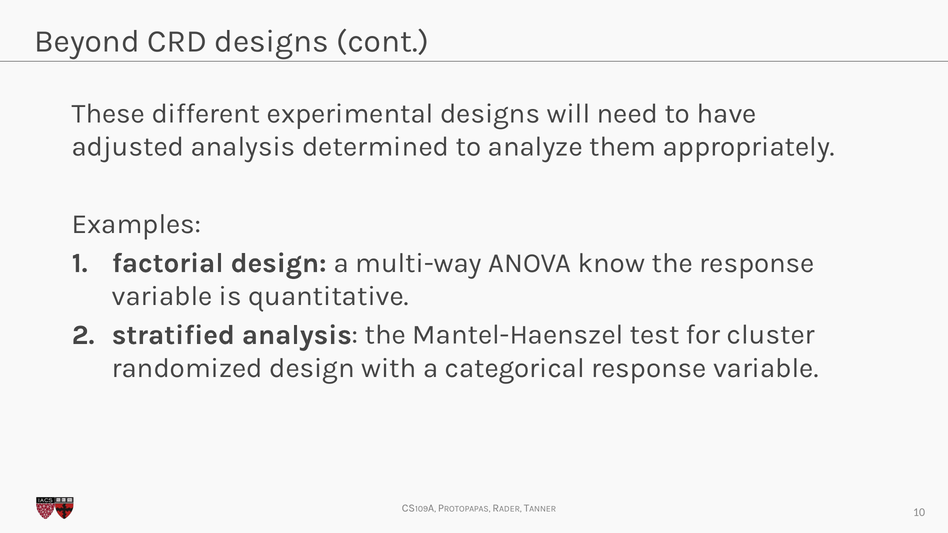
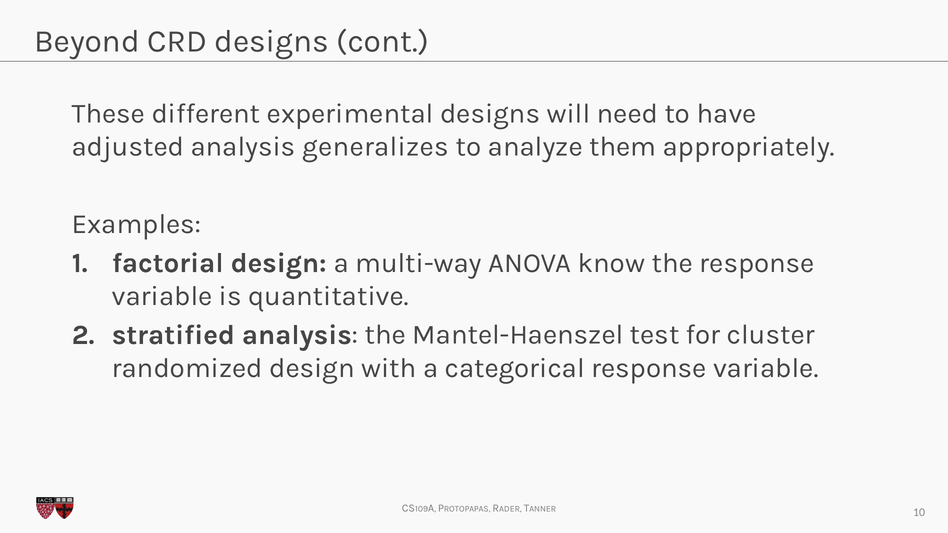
determined: determined -> generalizes (375, 147)
